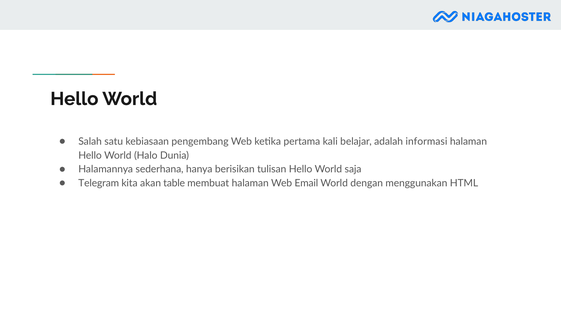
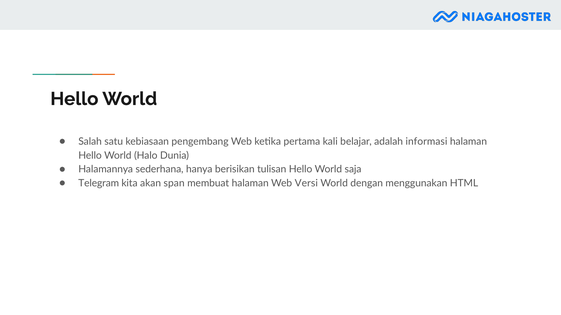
table: table -> span (174, 183)
Email: Email -> Versi (306, 183)
